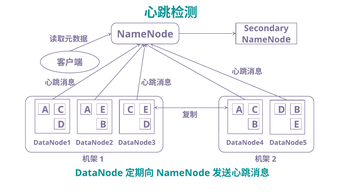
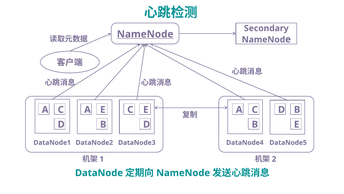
NameNode underline: none -> present (145, 34)
